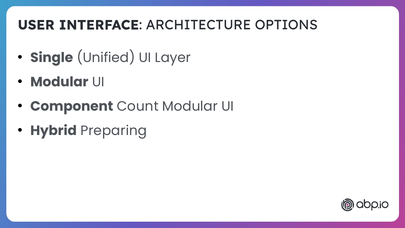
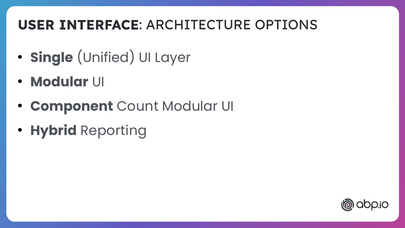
Preparing: Preparing -> Reporting (114, 131)
